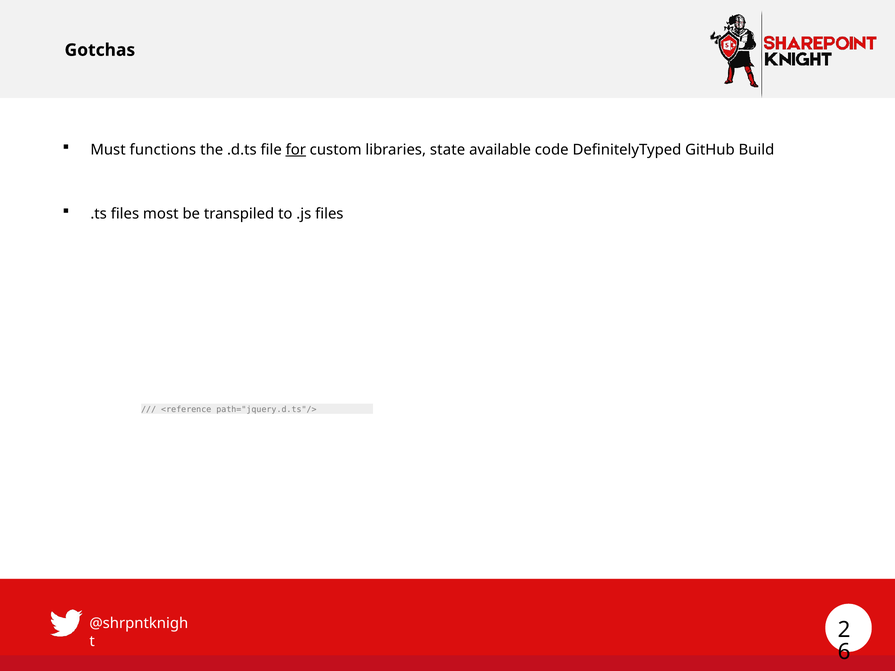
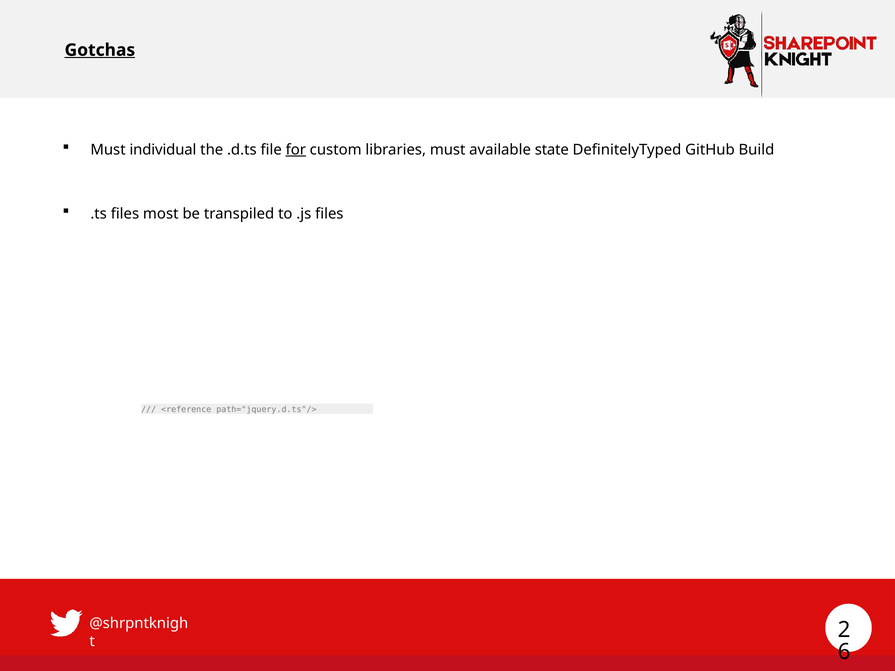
Gotchas underline: none -> present (100, 50)
functions: functions -> individual (163, 150)
libraries state: state -> must (448, 150)
code: code -> state (552, 150)
